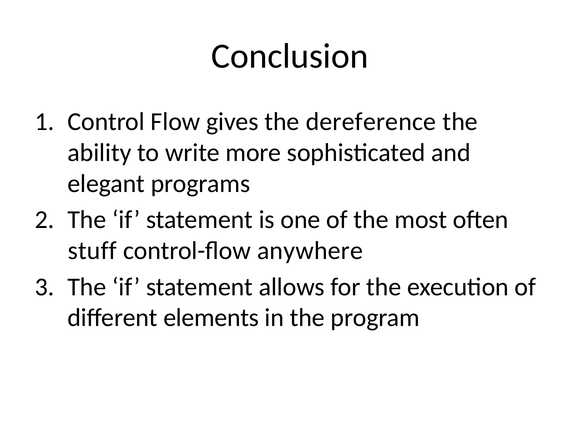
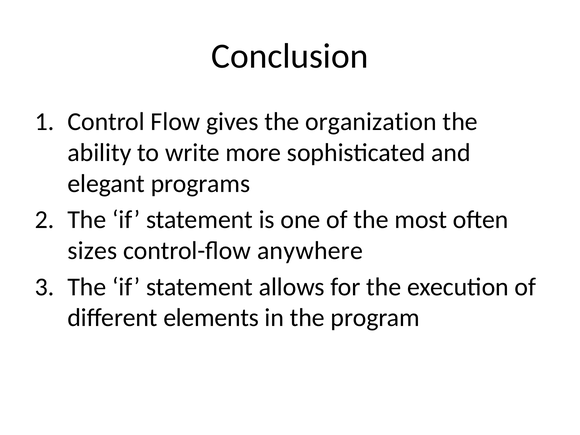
dereference: dereference -> organization (371, 122)
stuff: stuff -> sizes (92, 251)
